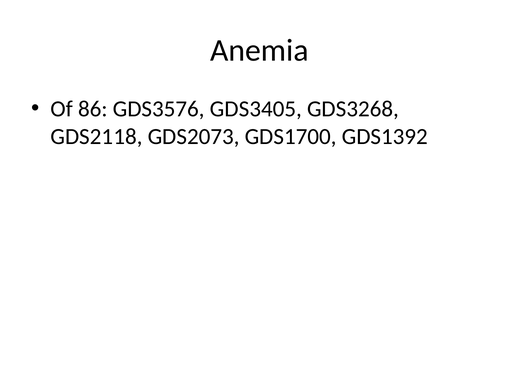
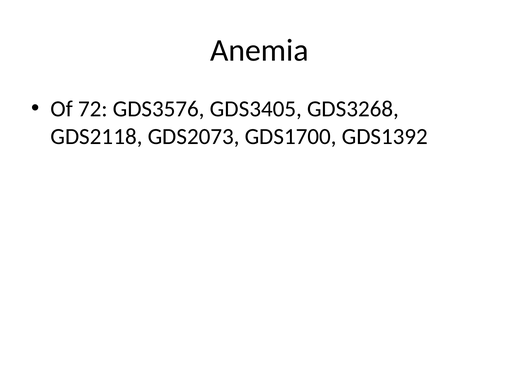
86: 86 -> 72 (93, 109)
